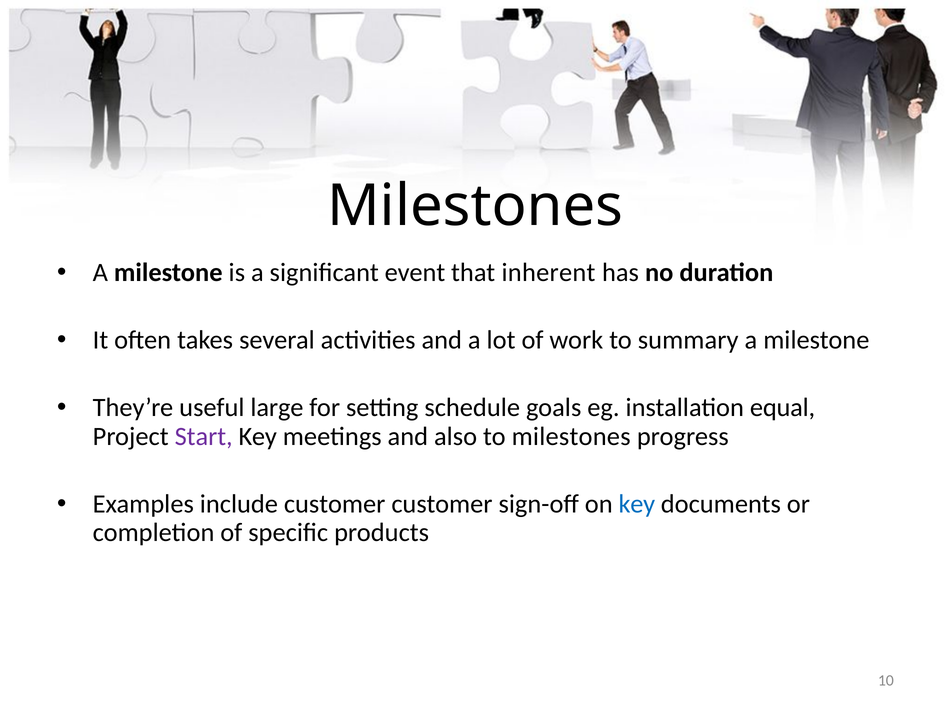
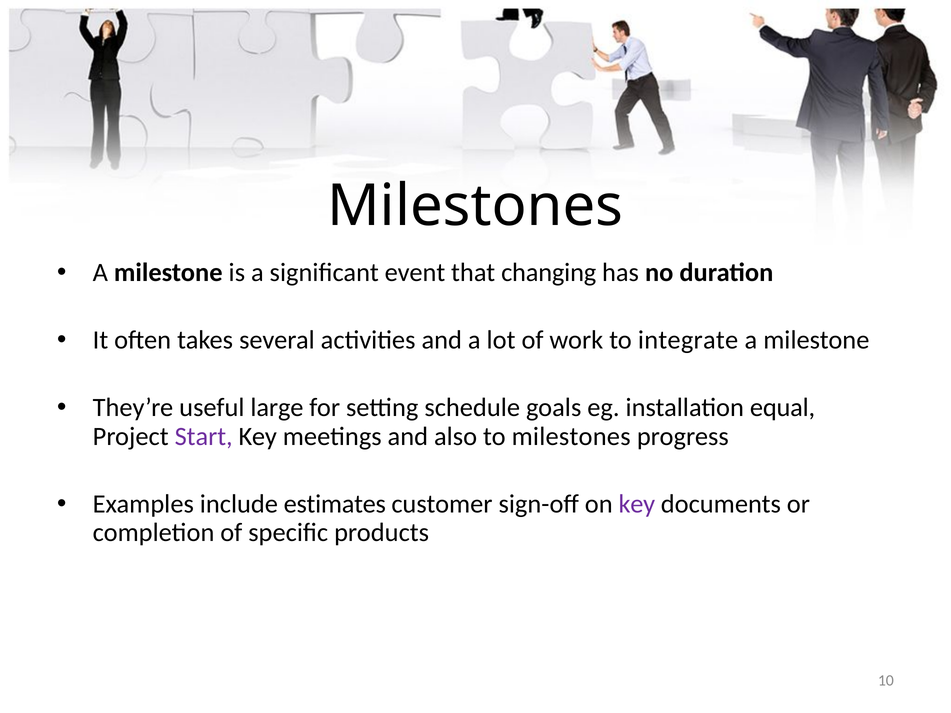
inherent: inherent -> changing (549, 272)
summary: summary -> integrate (688, 340)
include customer: customer -> estimates (335, 504)
key colour: blue -> purple (637, 504)
